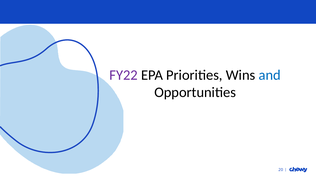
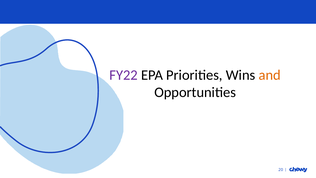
and colour: blue -> orange (270, 75)
